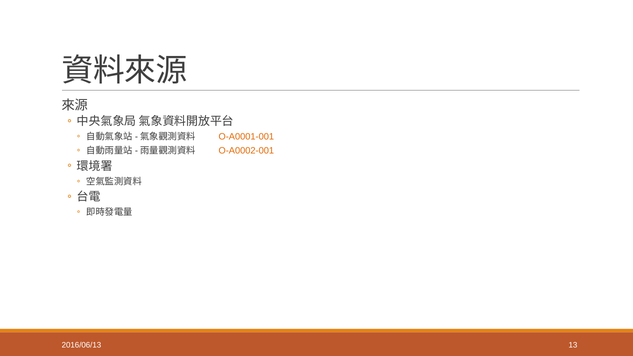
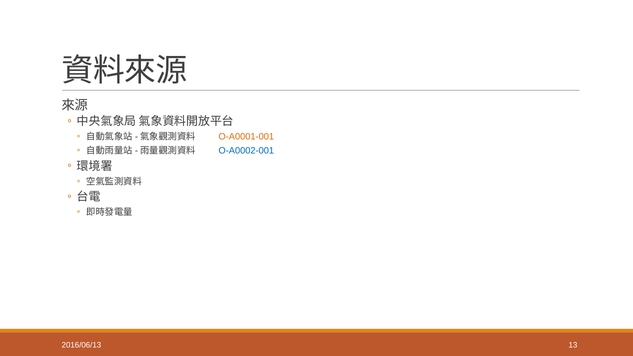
O-A0002-001 colour: orange -> blue (246, 151)
